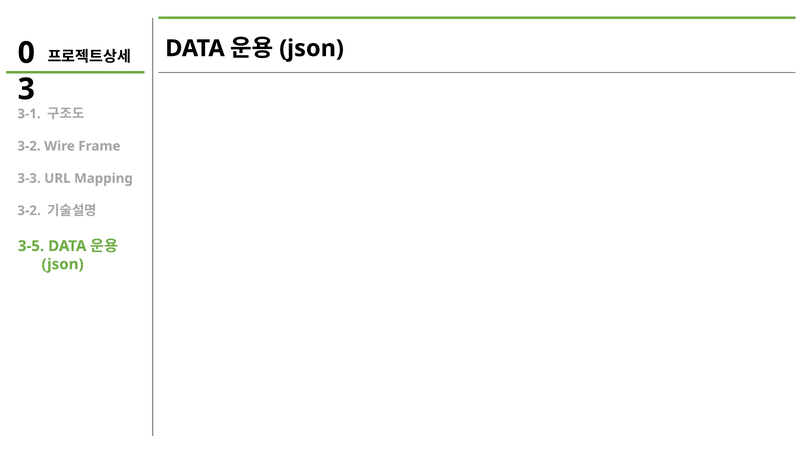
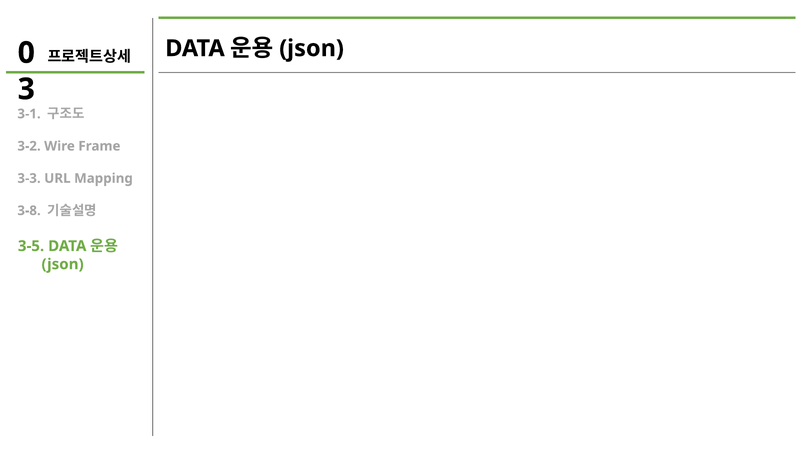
3-2: 3-2 -> 3-8 (29, 211)
